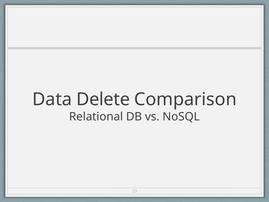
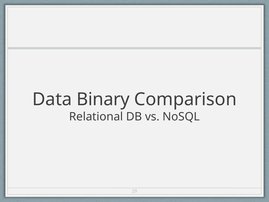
Delete: Delete -> Binary (103, 99)
